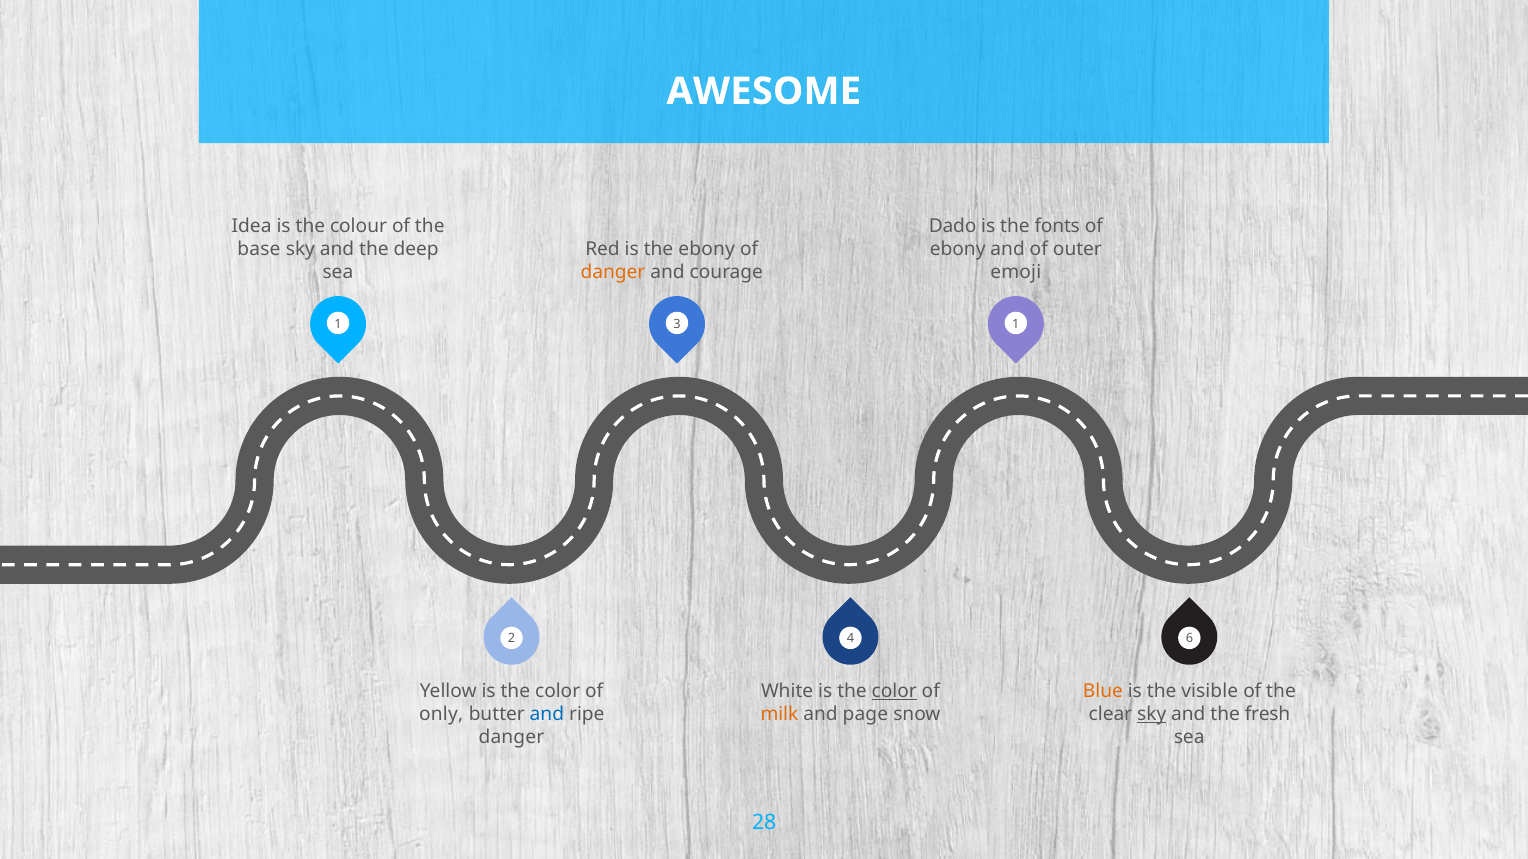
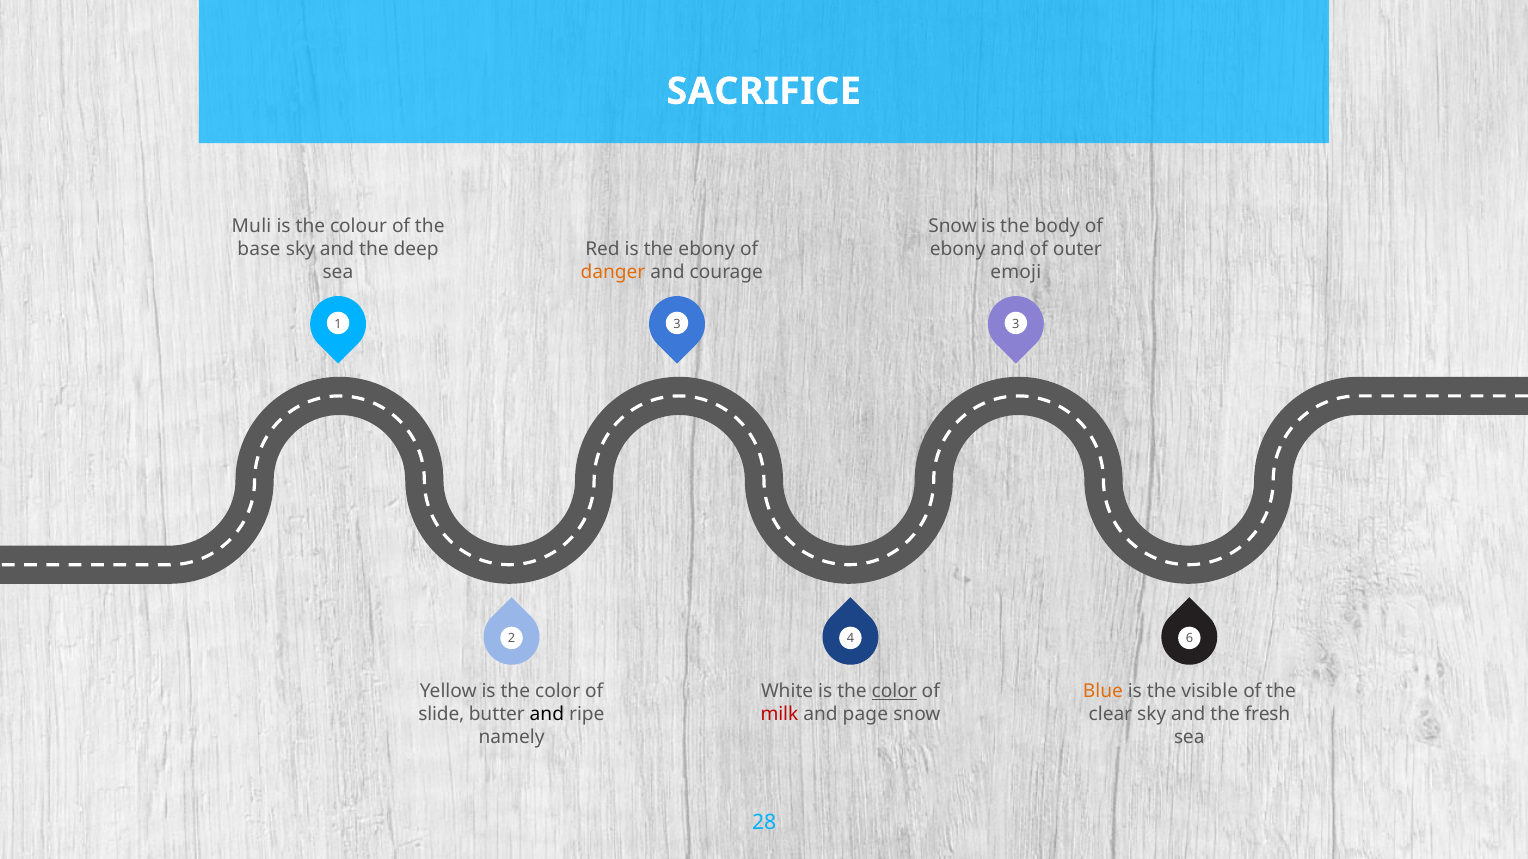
AWESOME: AWESOME -> SACRIFICE (764, 91)
Idea: Idea -> Muli (252, 226)
Dado: Dado -> Snow (953, 226)
fonts: fonts -> body (1057, 226)
3 1: 1 -> 3 (1016, 324)
only: only -> slide (441, 715)
and colour: blue -> black (547, 715)
milk colour: orange -> red (779, 715)
sky underline: present -> none (1152, 715)
danger: danger -> namely (512, 738)
